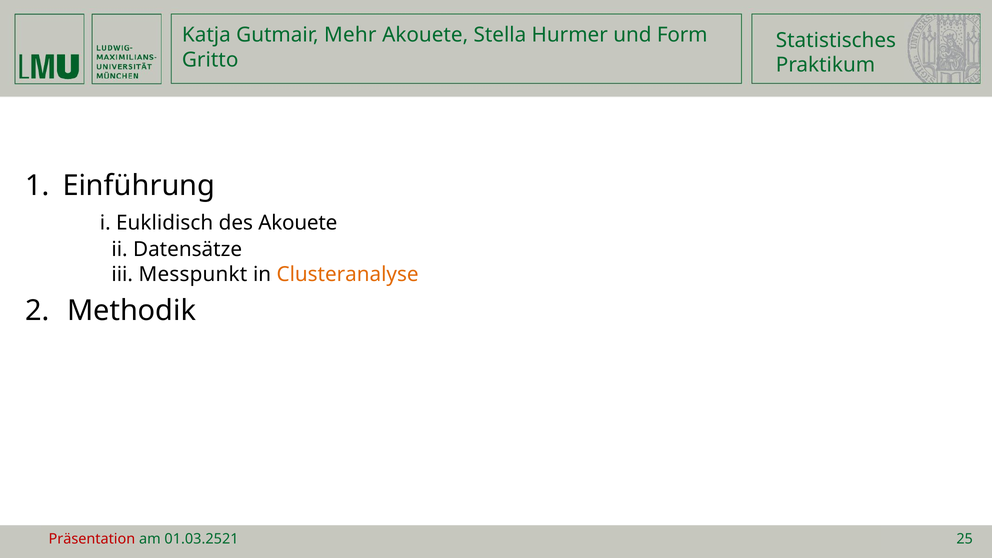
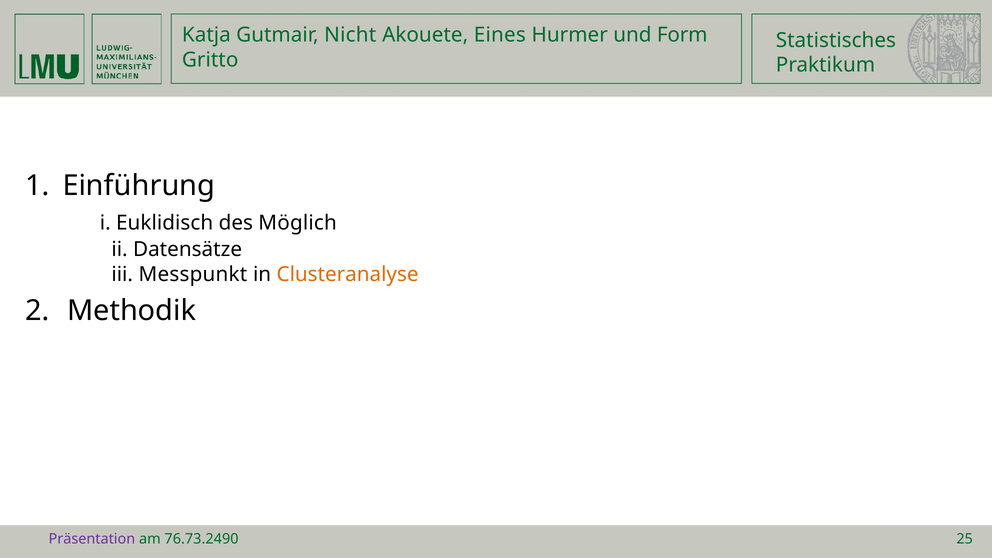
Mehr: Mehr -> Nicht (350, 35)
Stella: Stella -> Eines (500, 35)
des Akouete: Akouete -> Möglich (298, 223)
Präsentation colour: red -> purple (92, 539)
01.03.2521: 01.03.2521 -> 76.73.2490 (202, 539)
